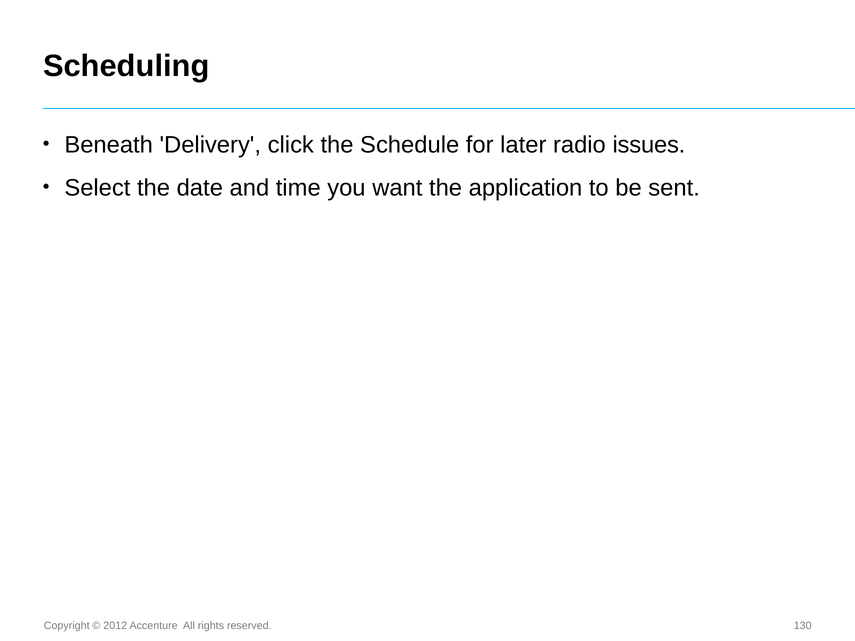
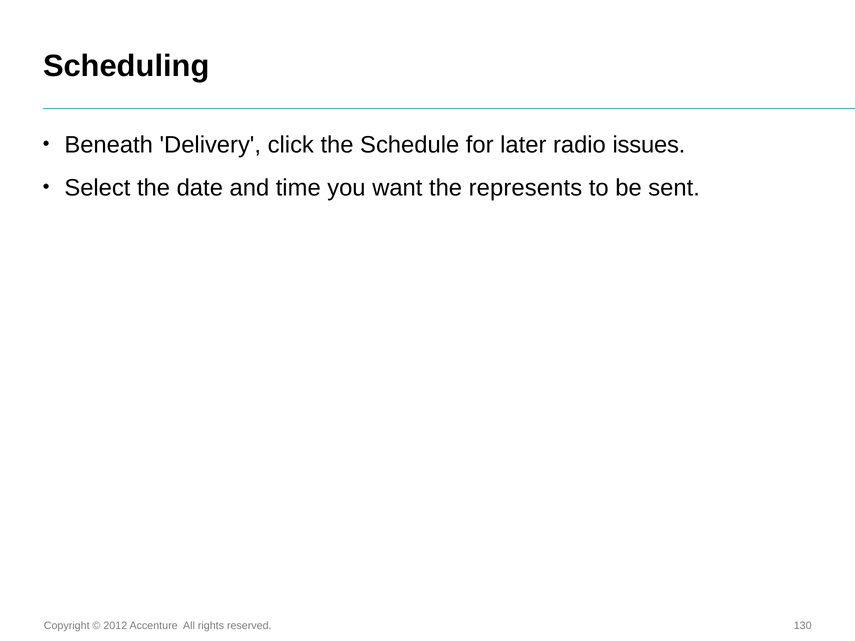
application: application -> represents (525, 188)
